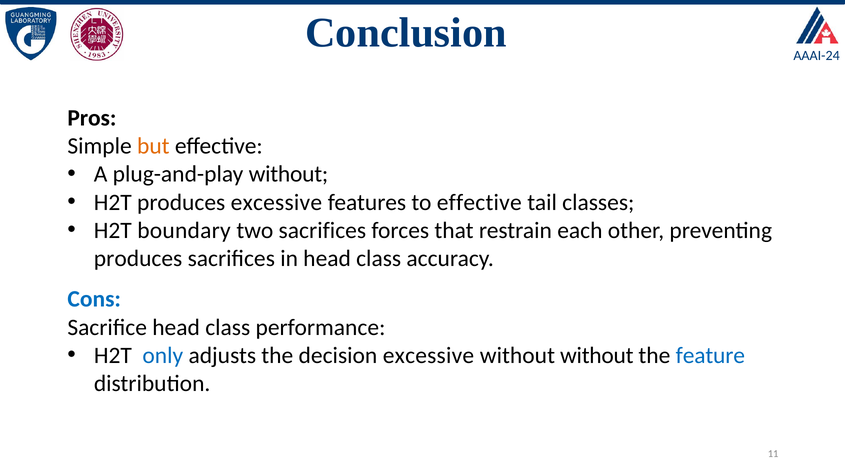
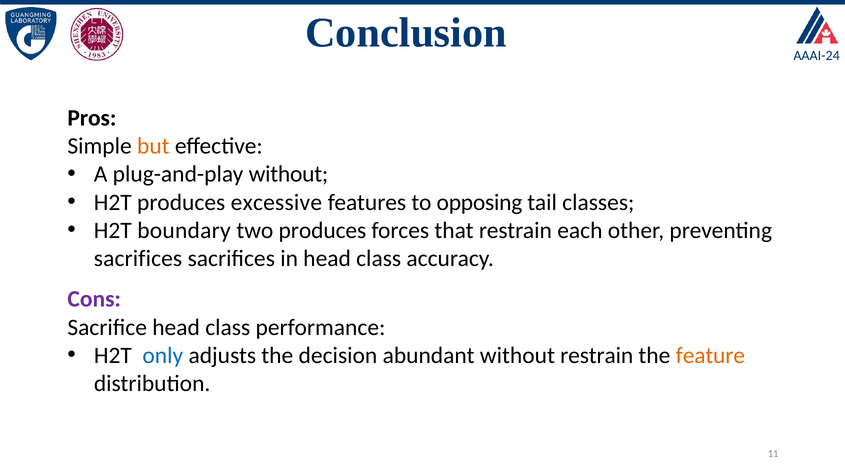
to effective: effective -> opposing (479, 203)
two sacrifices: sacrifices -> produces (322, 231)
produces: produces -> sacrifices (138, 259)
Cons colour: blue -> purple (94, 299)
decision excessive: excessive -> abundant (429, 356)
without without: without -> restrain (597, 356)
feature colour: blue -> orange (710, 356)
